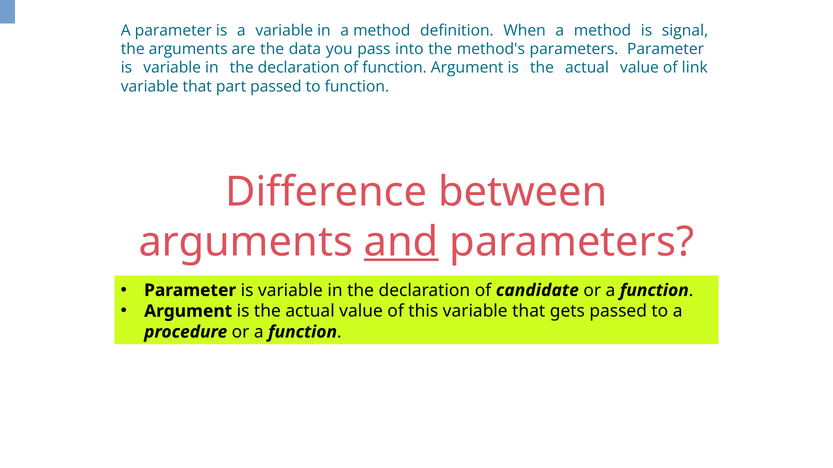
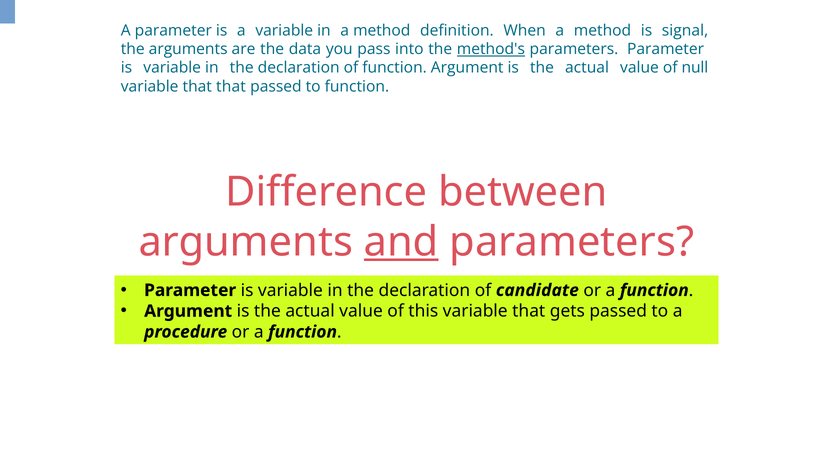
method's underline: none -> present (491, 49)
link: link -> null (695, 68)
that part: part -> that (231, 87)
